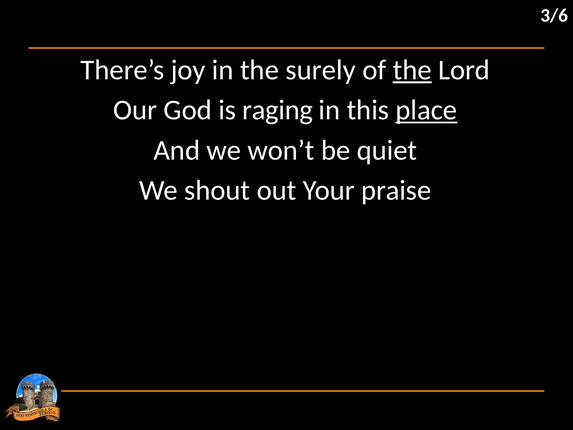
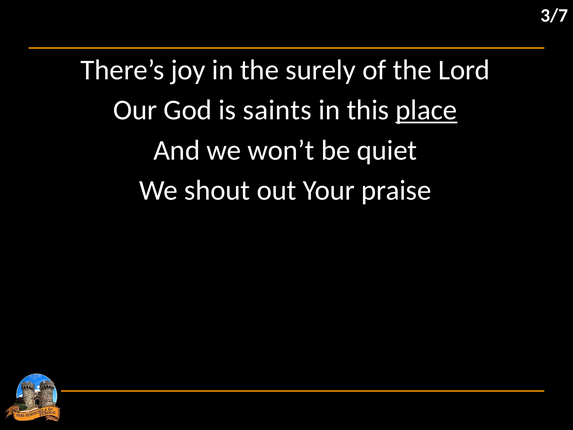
3/6: 3/6 -> 3/7 (554, 16)
the underline: present -> none (412, 70)
raging: raging -> saints (277, 110)
